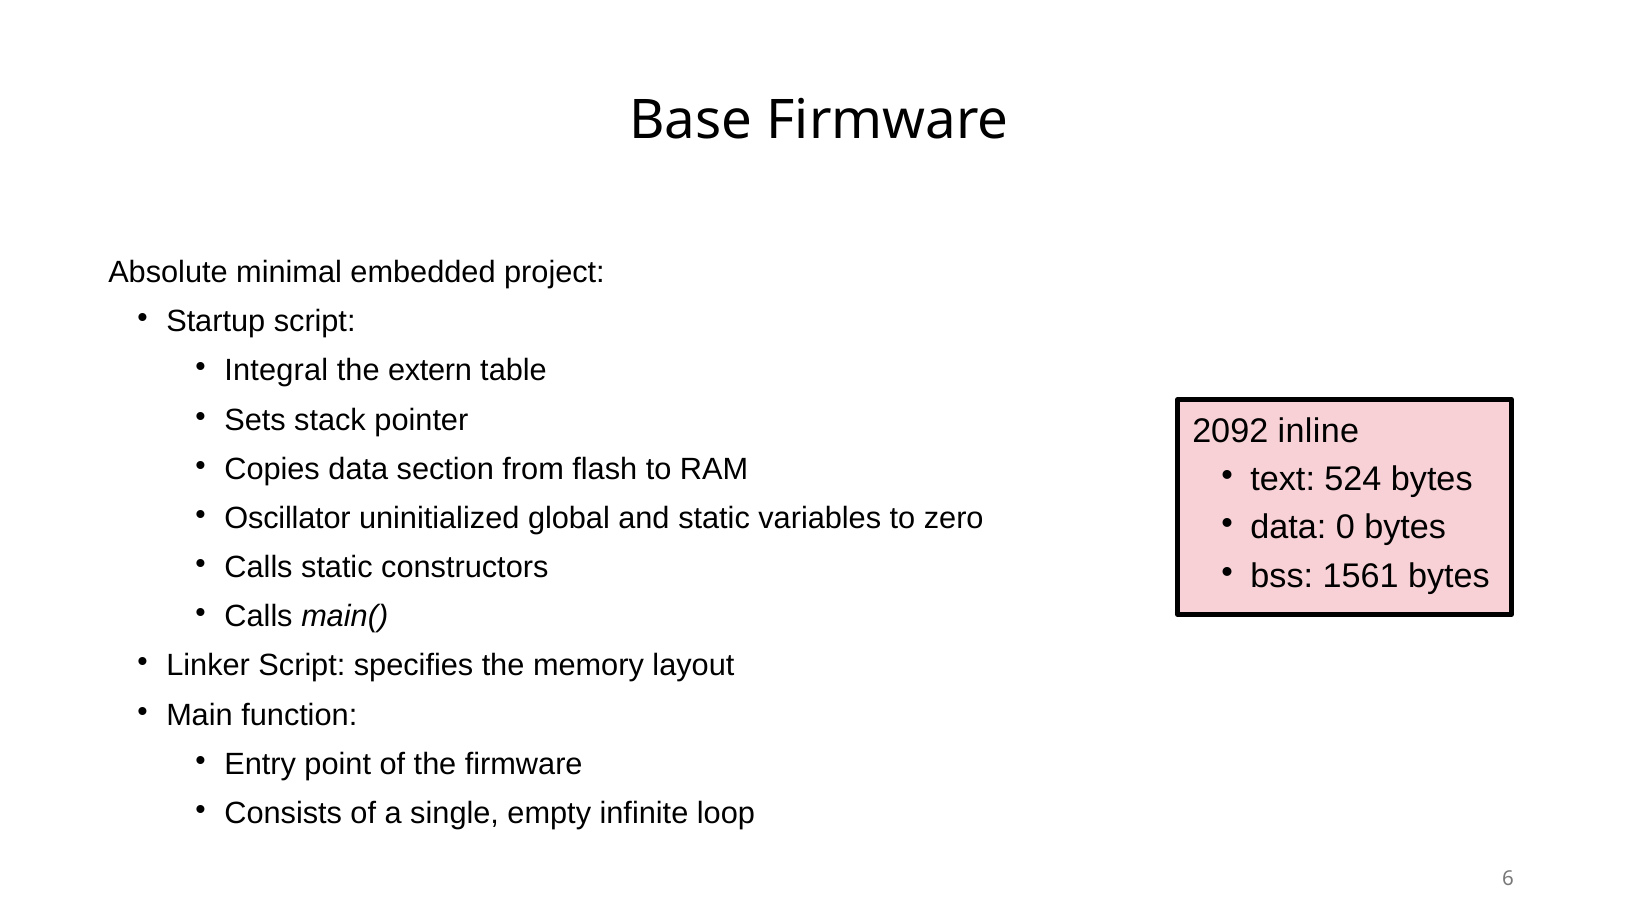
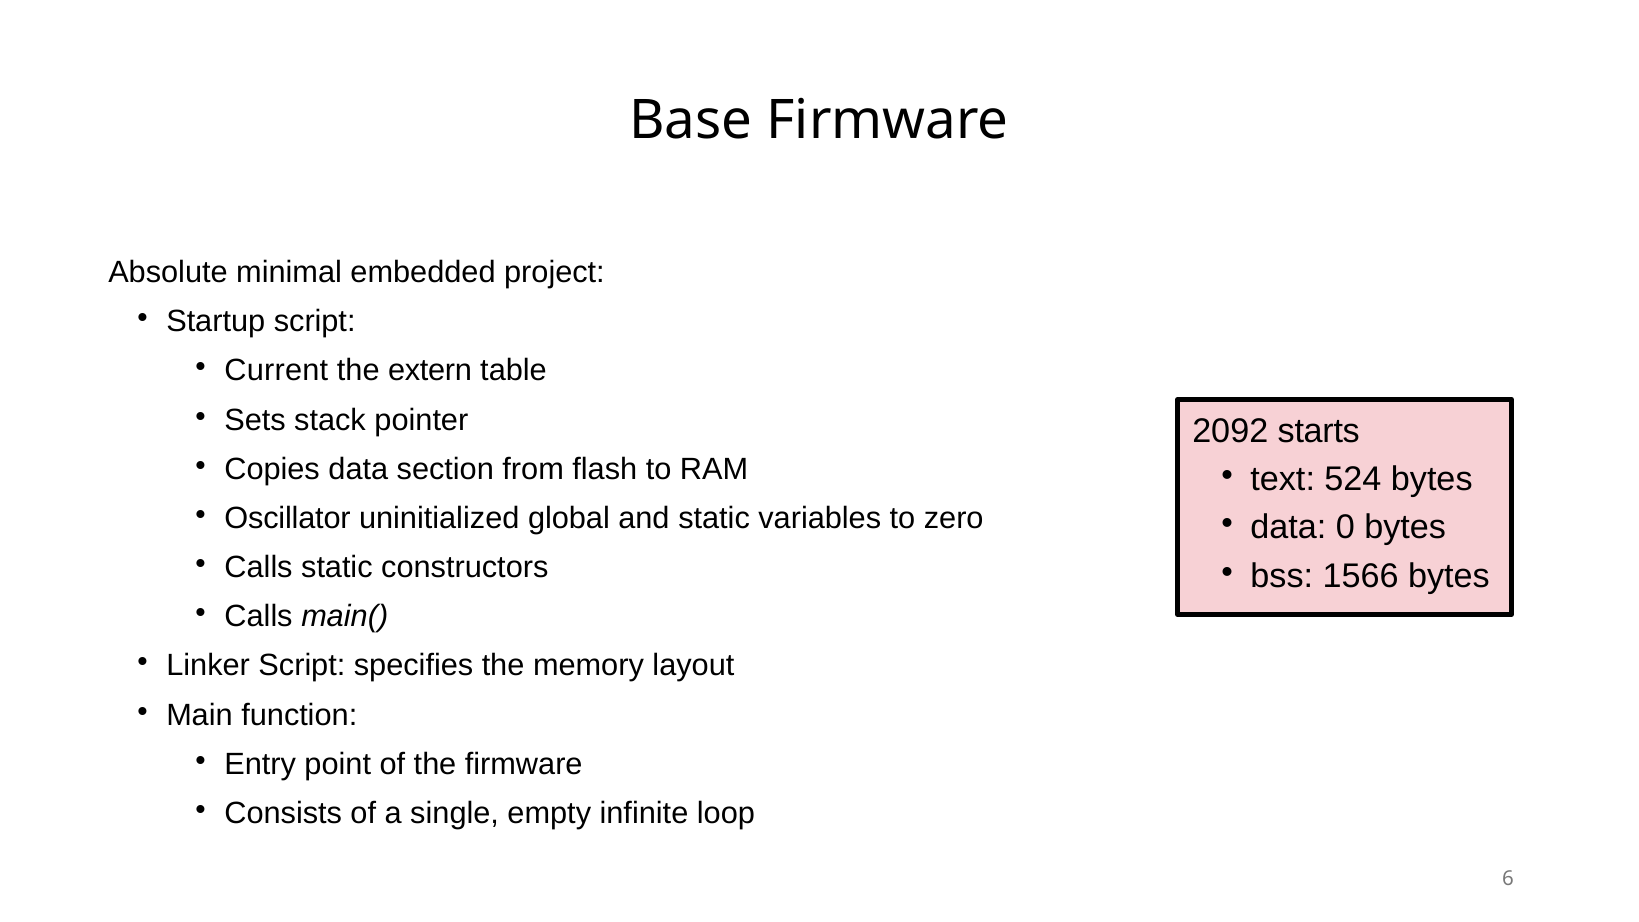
Integral: Integral -> Current (276, 371)
inline: inline -> starts (1319, 431)
1561: 1561 -> 1566 (1361, 576)
